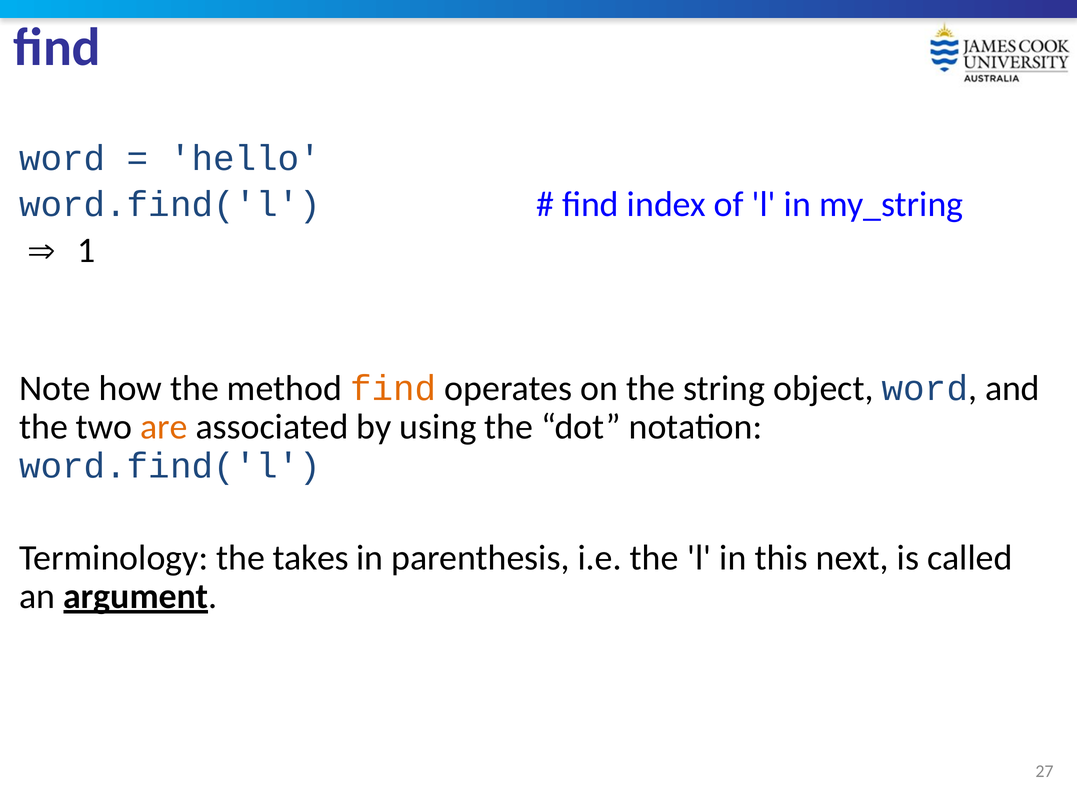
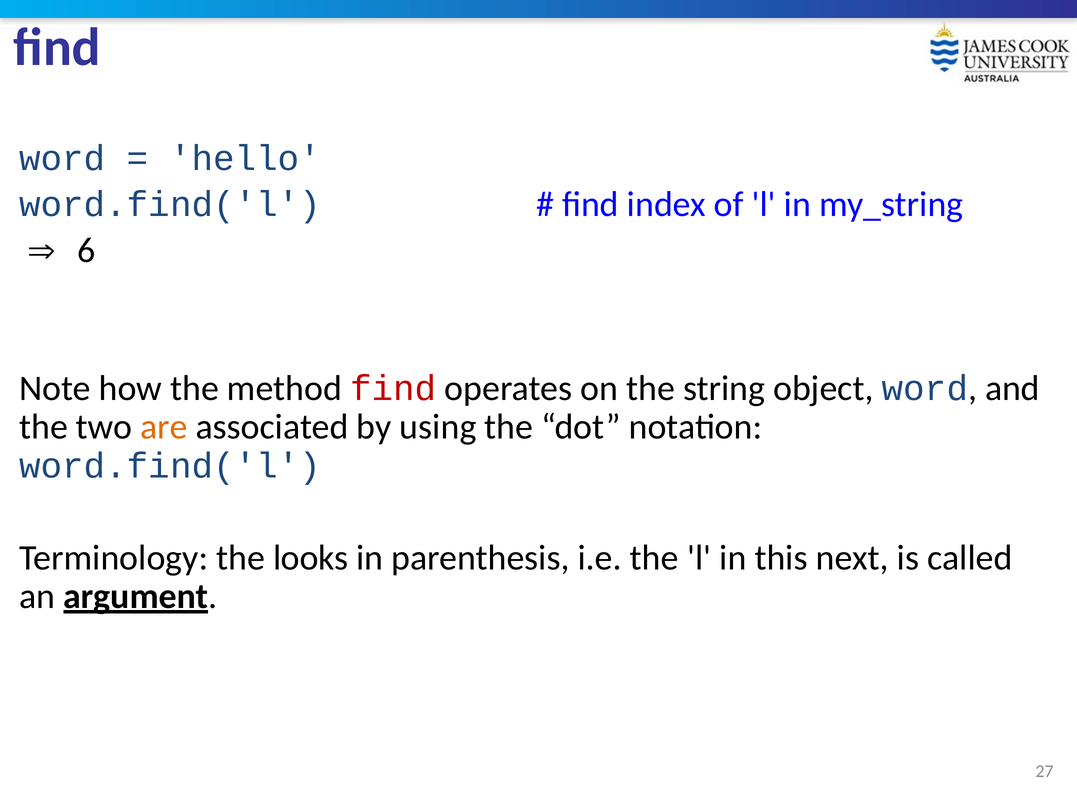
1: 1 -> 6 (86, 250)
find colour: orange -> red (393, 388)
takes: takes -> looks (311, 558)
